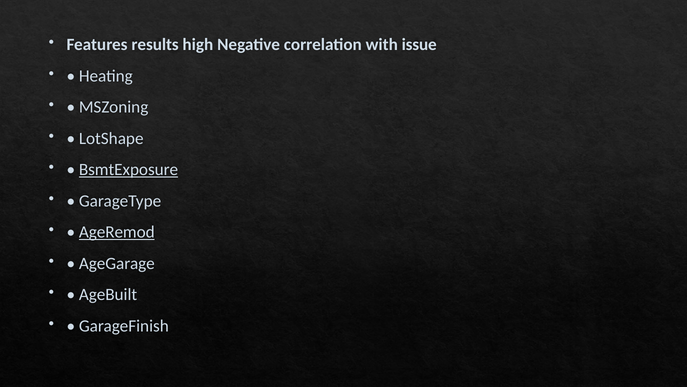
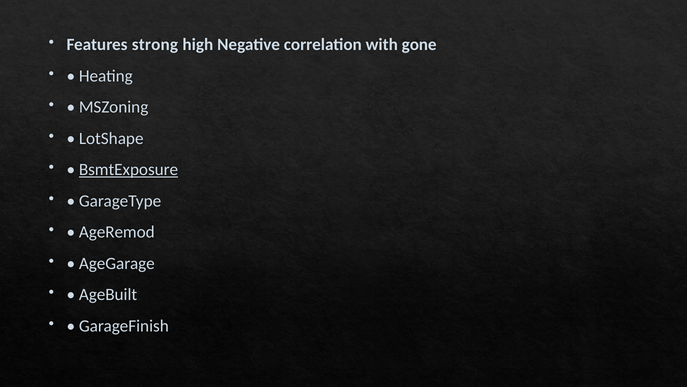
results: results -> strong (155, 45)
issue: issue -> gone (419, 45)
AgeRemod underline: present -> none (117, 232)
